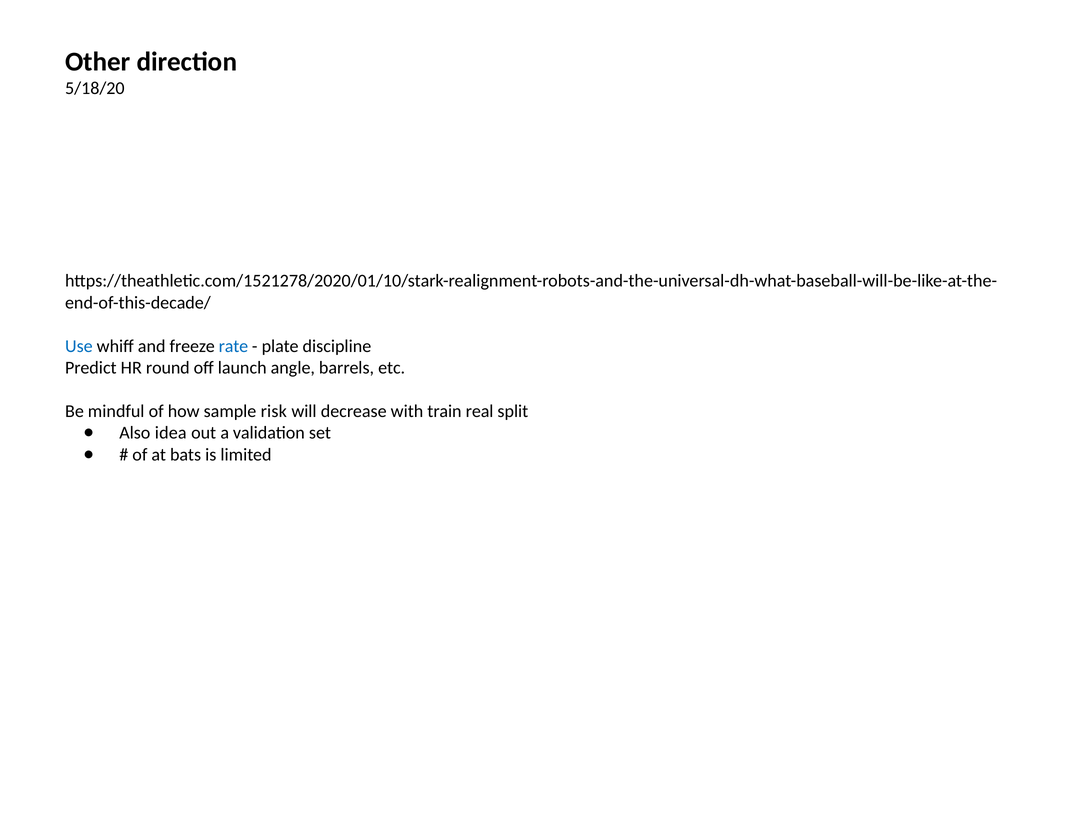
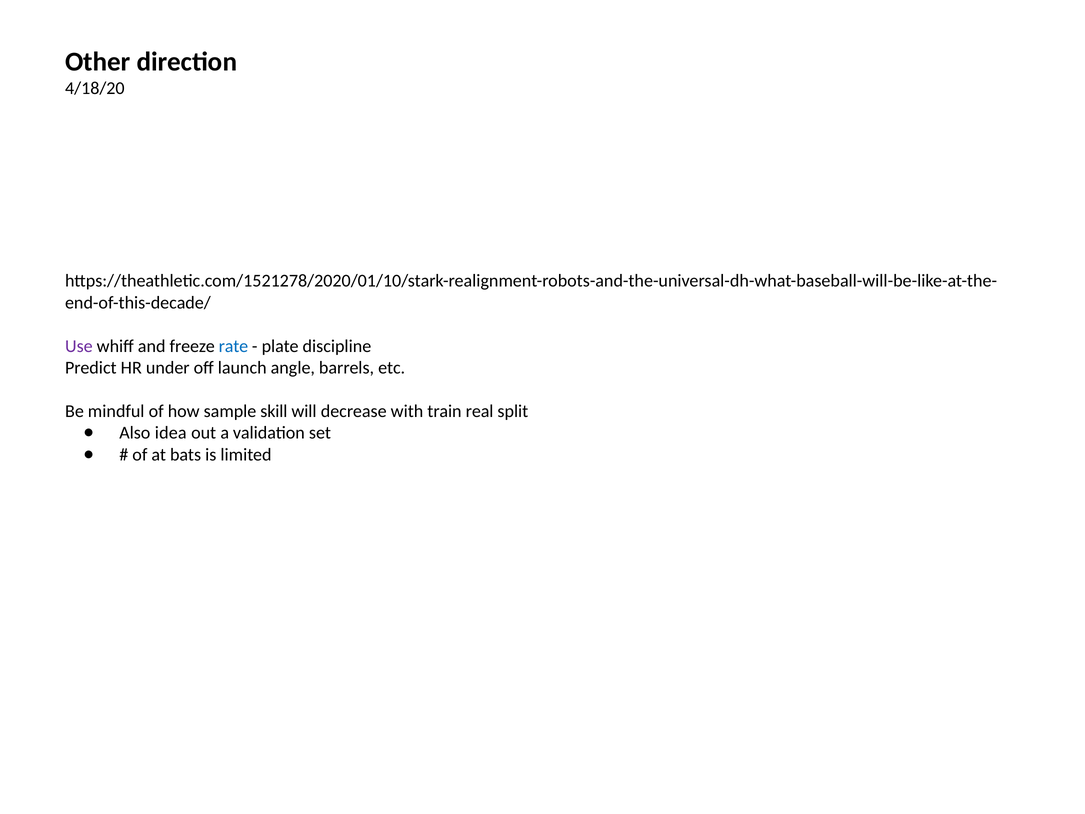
5/18/20: 5/18/20 -> 4/18/20 (95, 88)
Use colour: blue -> purple (79, 346)
round: round -> under (168, 368)
risk: risk -> skill (274, 411)
